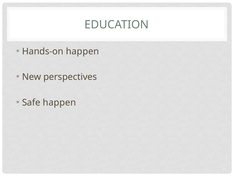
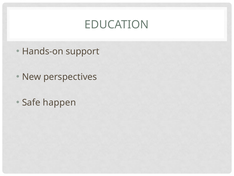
Hands-on happen: happen -> support (83, 51)
